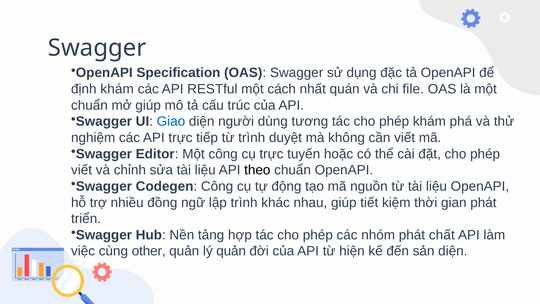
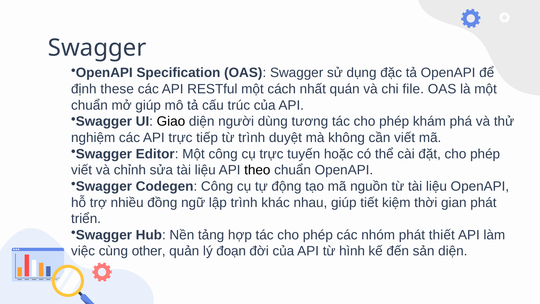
định khám: khám -> these (117, 89)
Giao colour: blue -> black (171, 121)
chất: chất -> thiết (442, 235)
lý quản: quản -> đoạn (231, 251)
hiện: hiện -> hình (352, 251)
